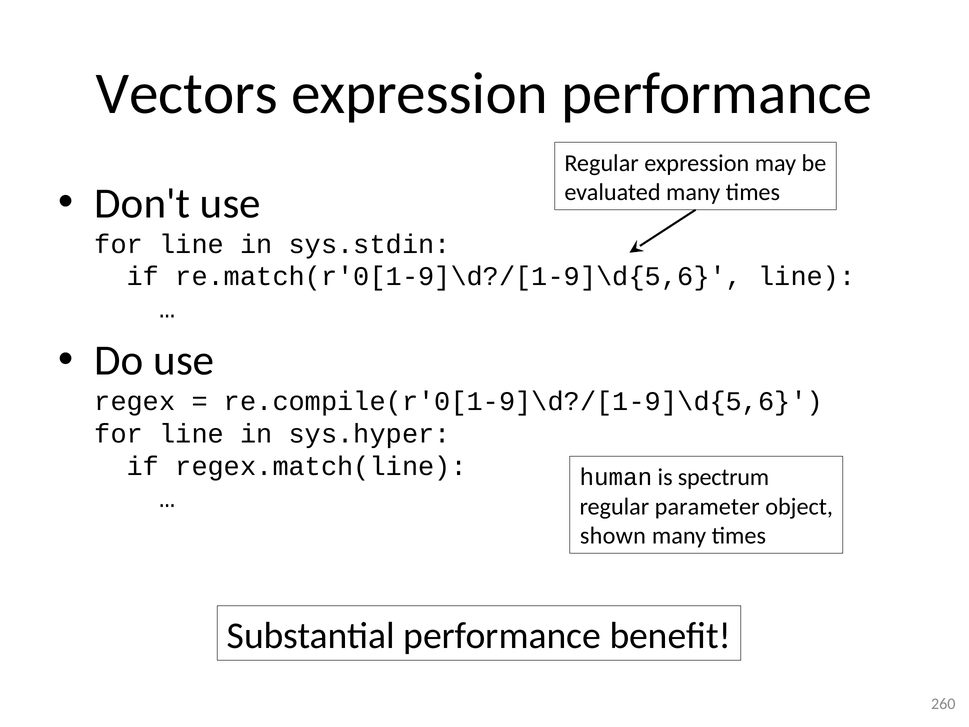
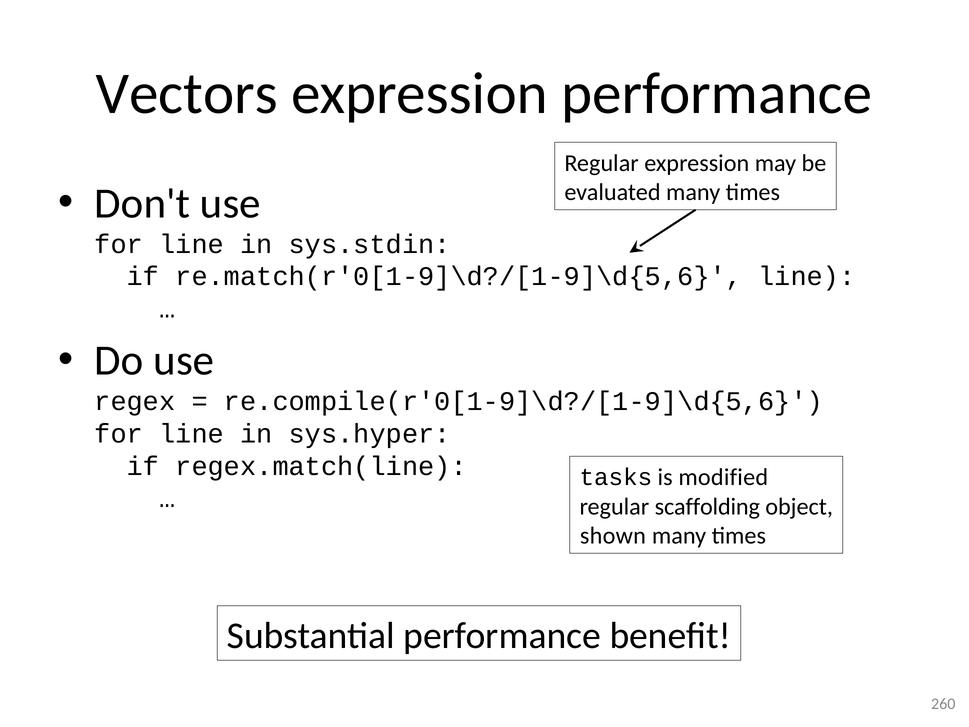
human: human -> tasks (616, 477)
spectrum: spectrum -> modified (723, 477)
parameter: parameter -> scaffolding (707, 506)
